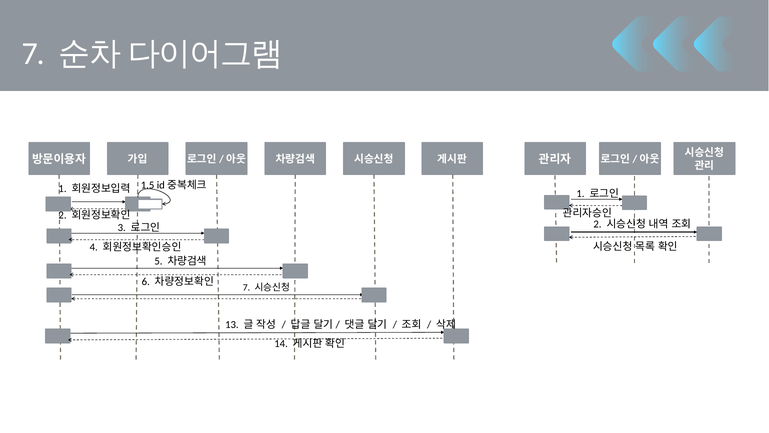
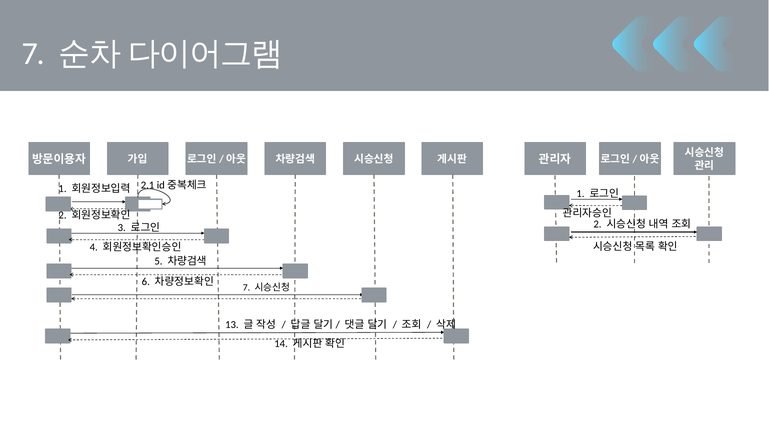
1.5: 1.5 -> 2.1 (148, 185)
